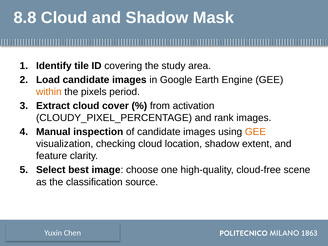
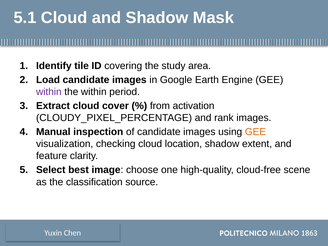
8.8: 8.8 -> 5.1 (25, 18)
within colour: orange -> purple (49, 92)
the pixels: pixels -> within (94, 92)
